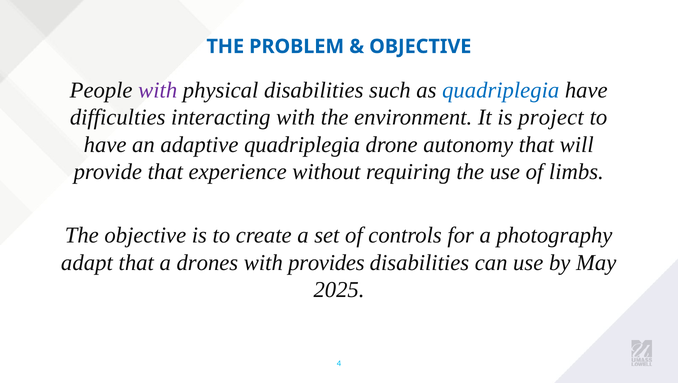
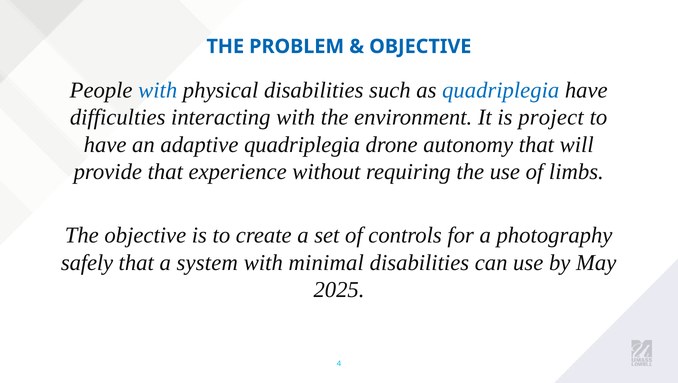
with colour: purple -> blue (158, 90)
adapt: adapt -> safely (87, 262)
drones: drones -> system (207, 262)
provides: provides -> minimal (326, 262)
